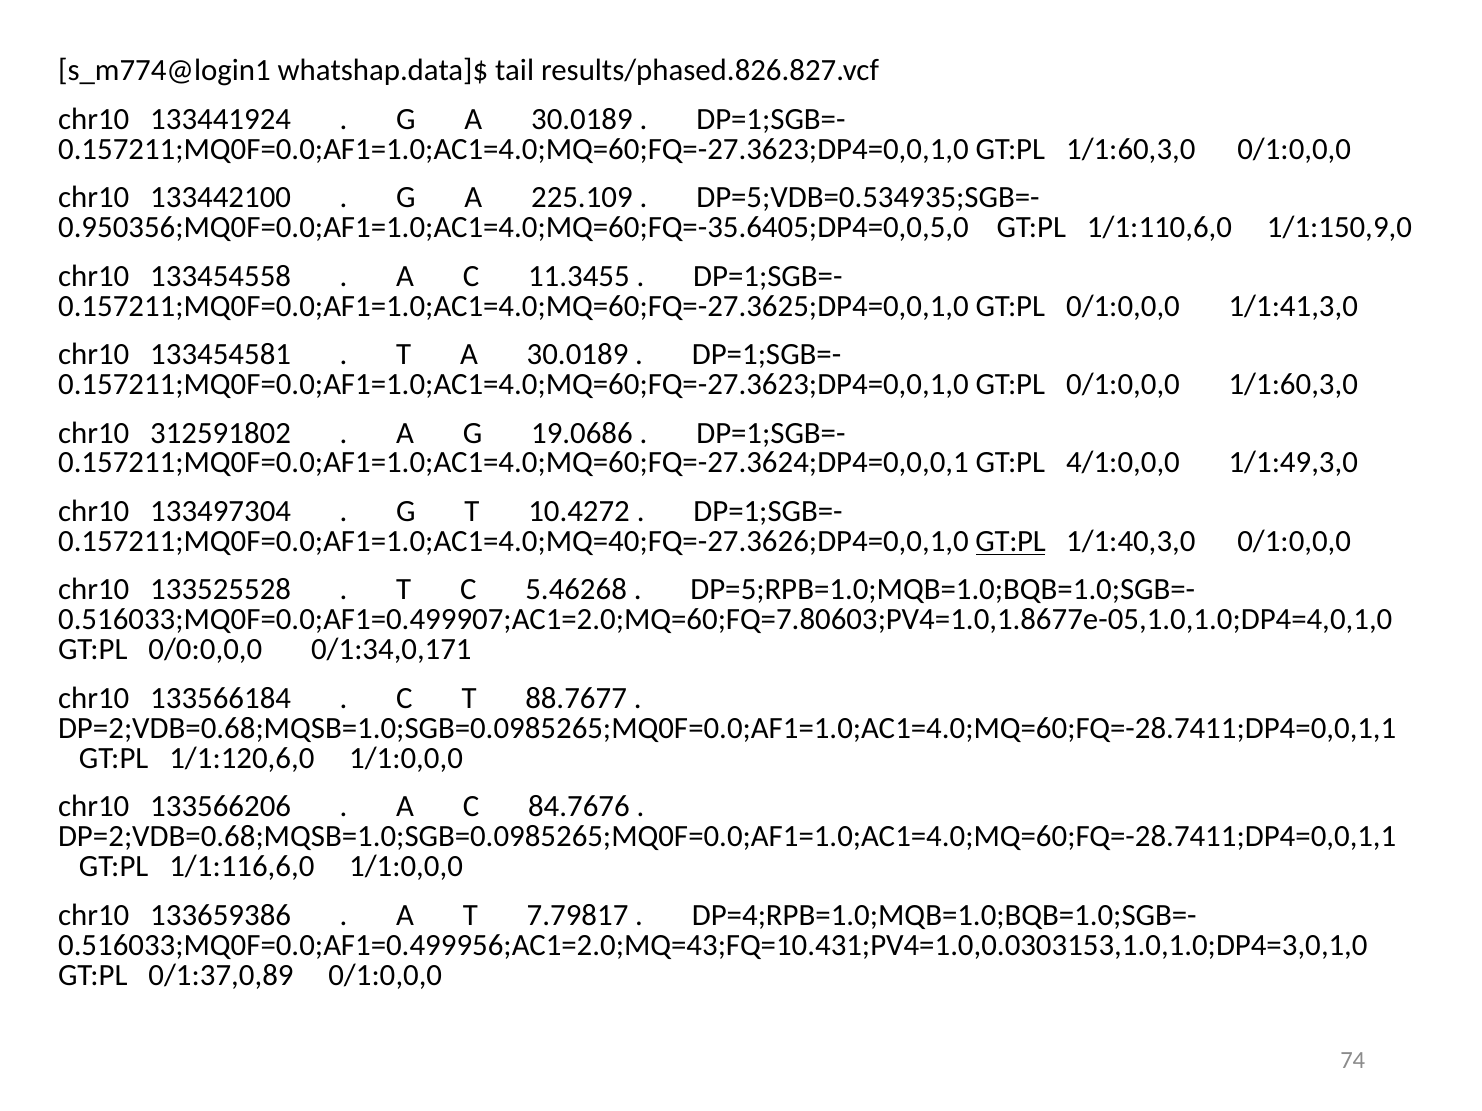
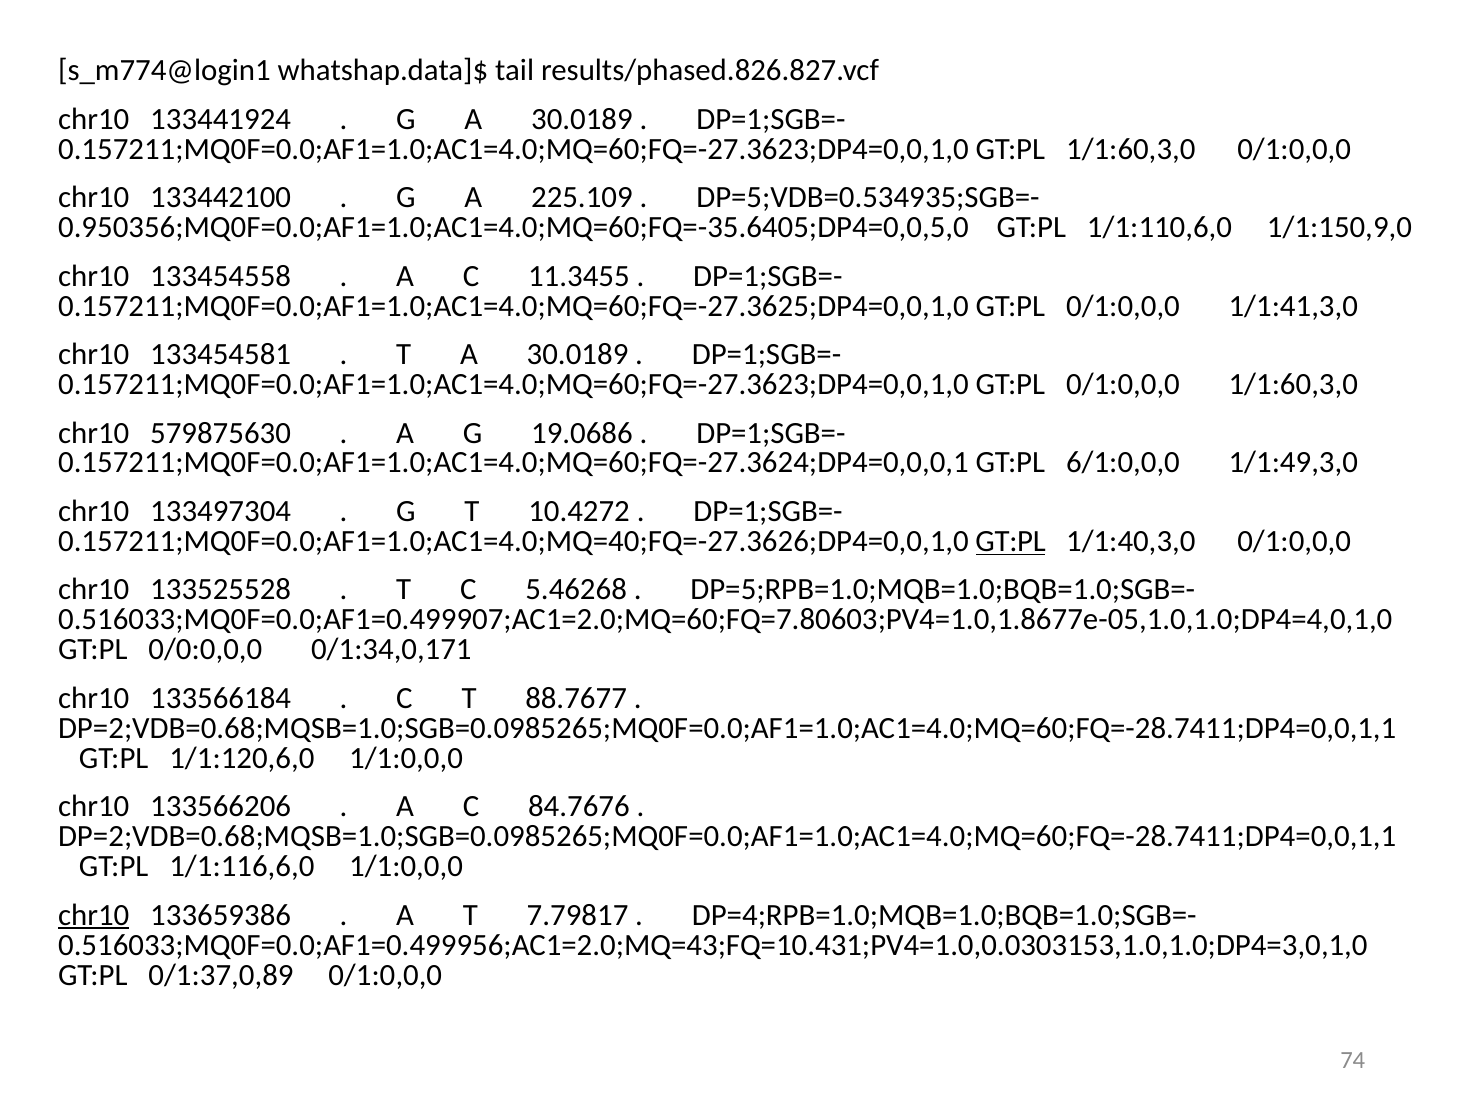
312591802: 312591802 -> 579875630 (221, 433)
4/1:0,0,0: 4/1:0,0,0 -> 6/1:0,0,0 (1123, 463)
chr10 underline: none -> present (94, 915)
